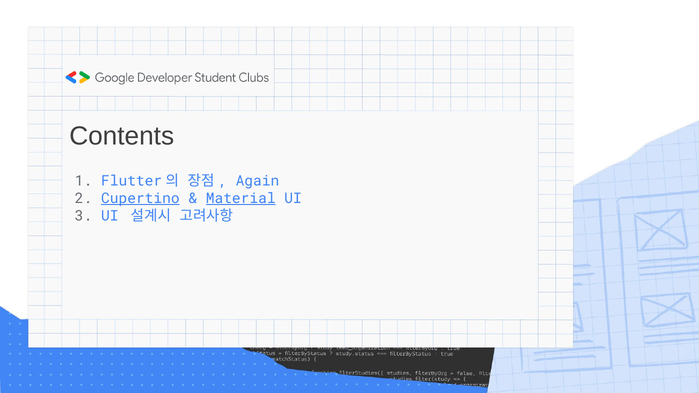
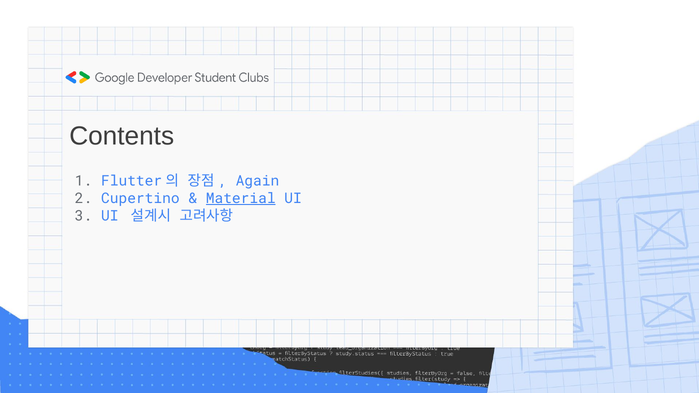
Cupertino underline: present -> none (140, 198)
